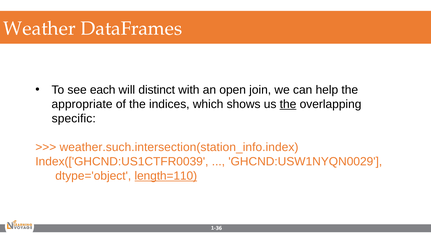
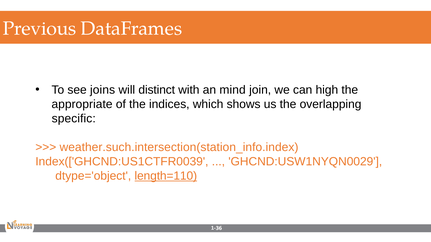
Weather: Weather -> Previous (40, 29)
each: each -> joins (103, 90)
open: open -> mind (233, 90)
help: help -> high (327, 90)
the underline: present -> none (288, 104)
